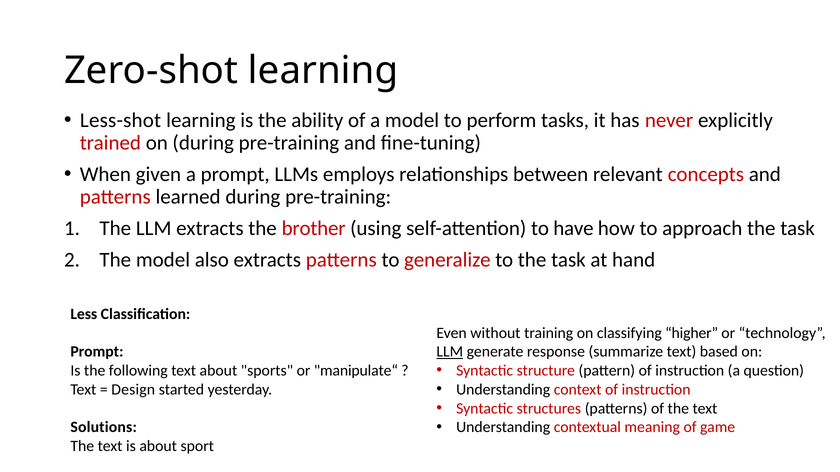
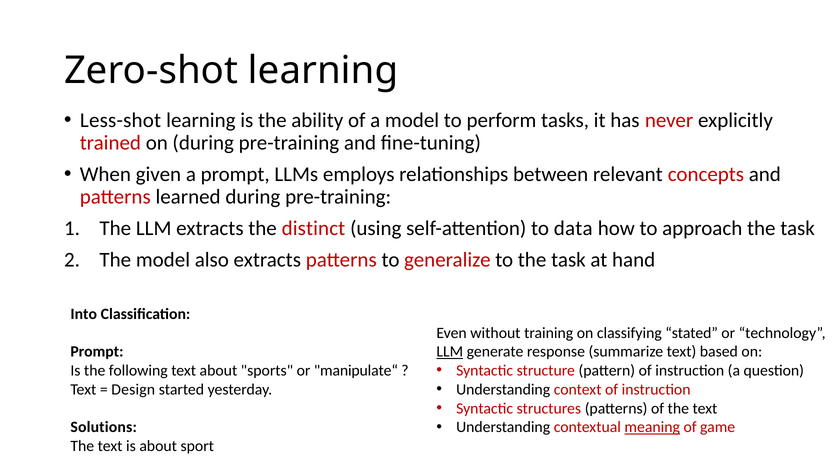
brother: brother -> distinct (313, 229)
have: have -> data (573, 229)
Less: Less -> Into (84, 314)
higher: higher -> stated (692, 333)
meaning underline: none -> present (652, 428)
